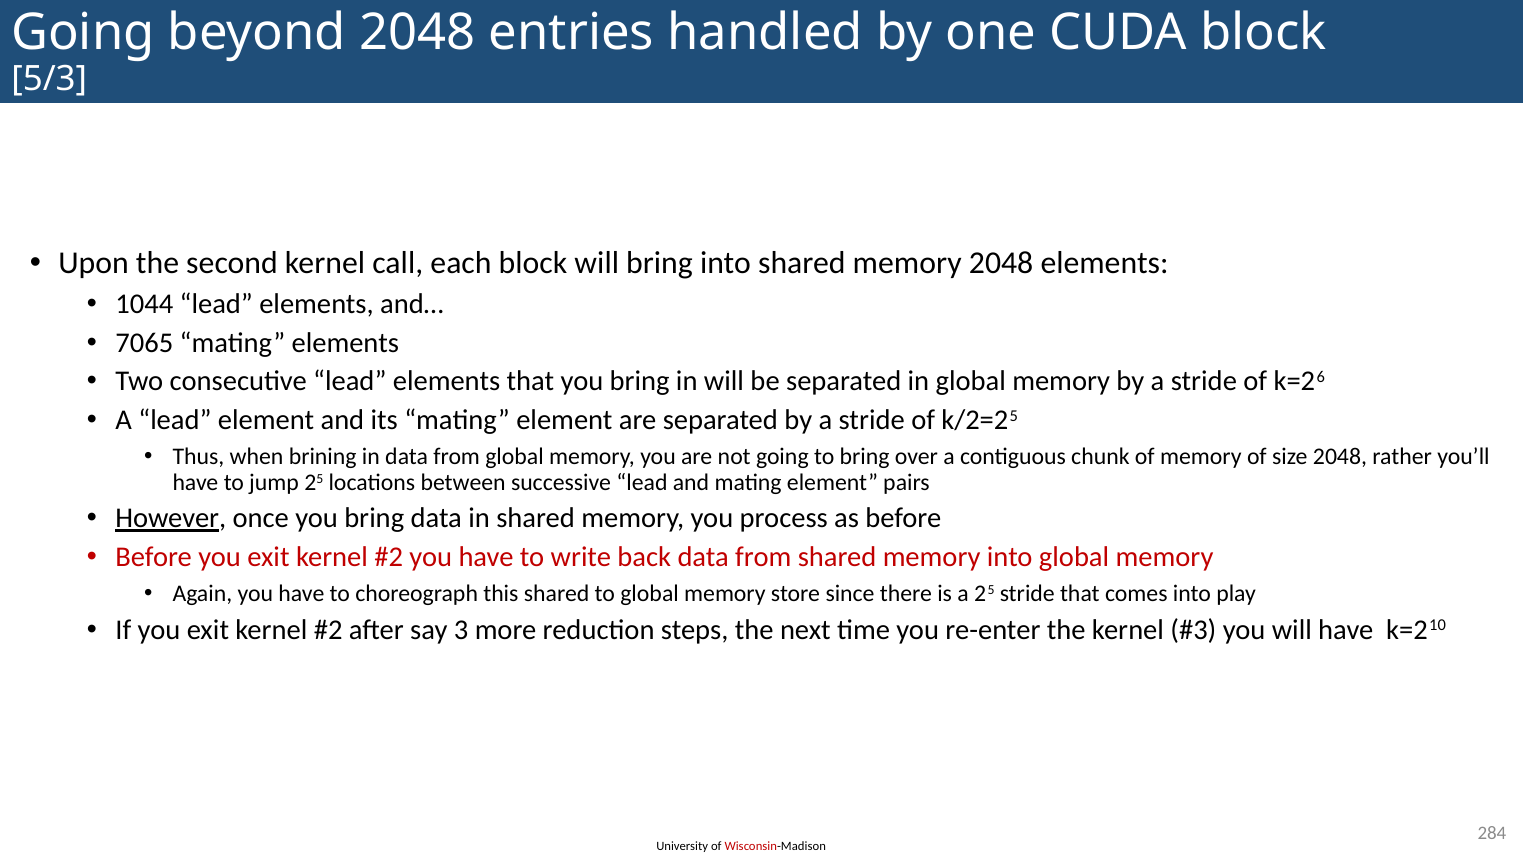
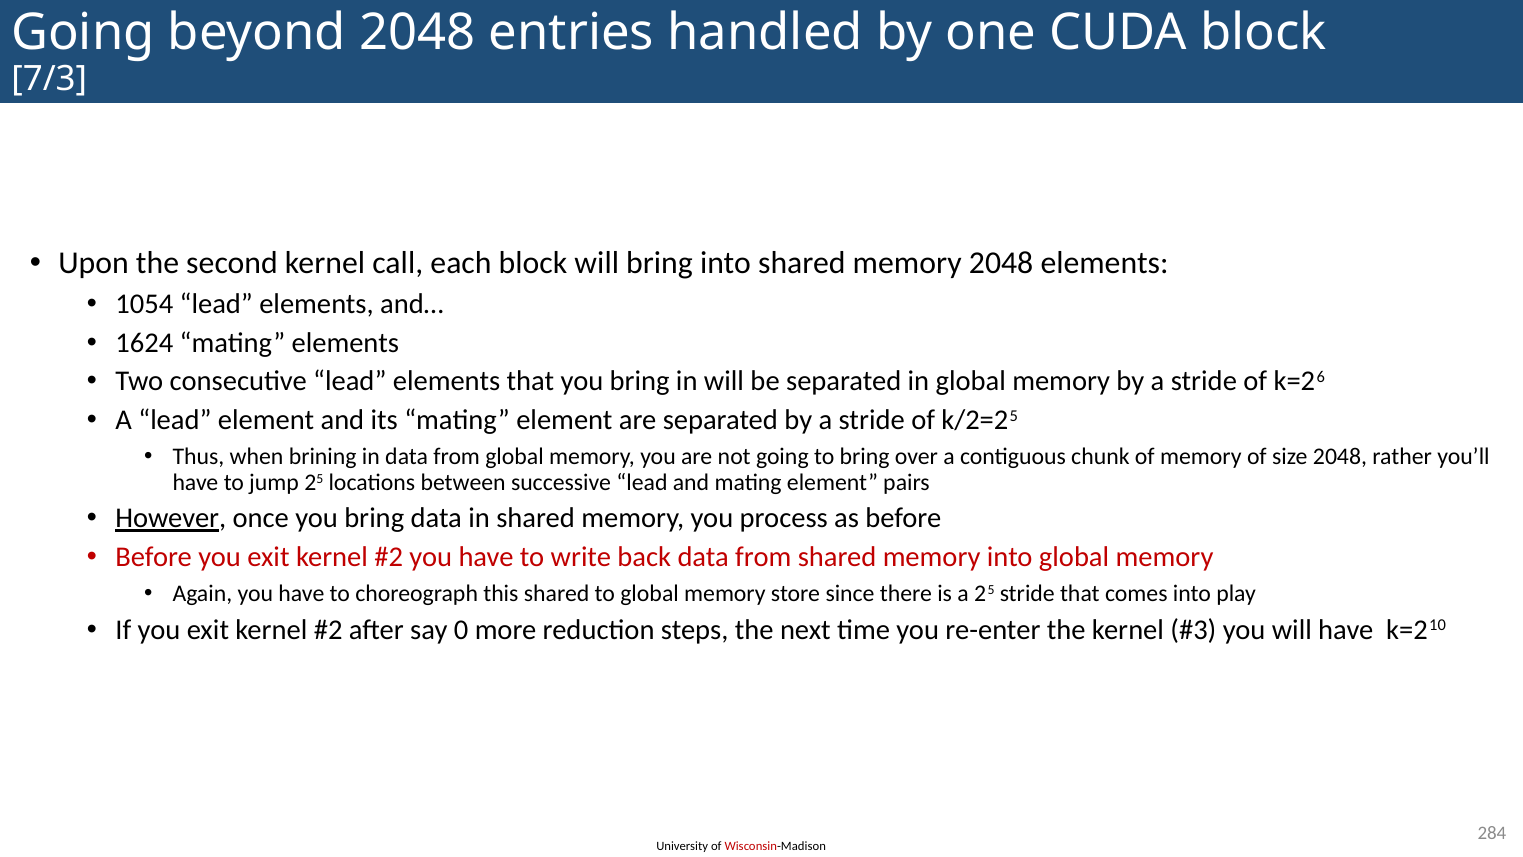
5/3: 5/3 -> 7/3 (49, 79)
1044: 1044 -> 1054 (144, 304)
7065: 7065 -> 1624 (144, 343)
3: 3 -> 0 (461, 629)
